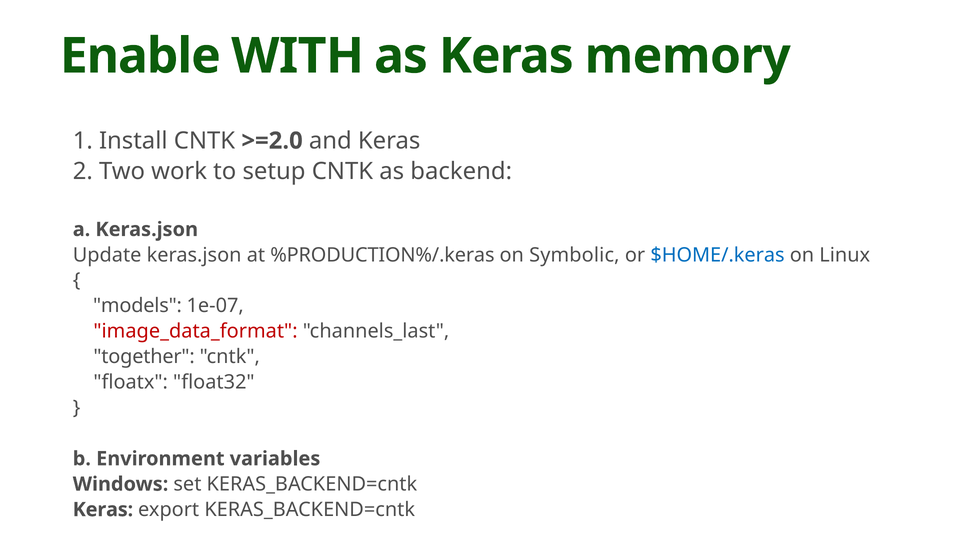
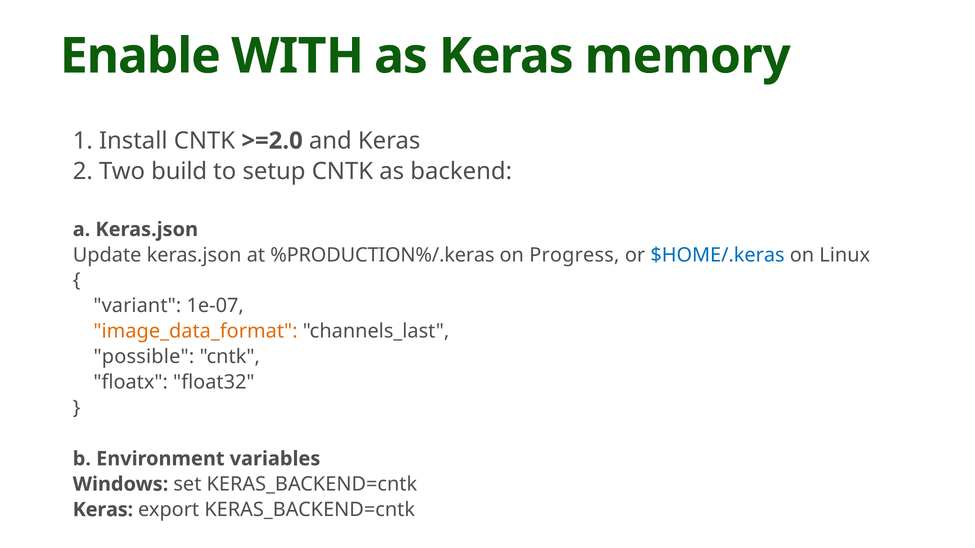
work: work -> build (179, 171)
Symbolic: Symbolic -> Progress (574, 255)
models: models -> variant (137, 306)
image_data_format colour: red -> orange (196, 332)
together: together -> possible (144, 357)
